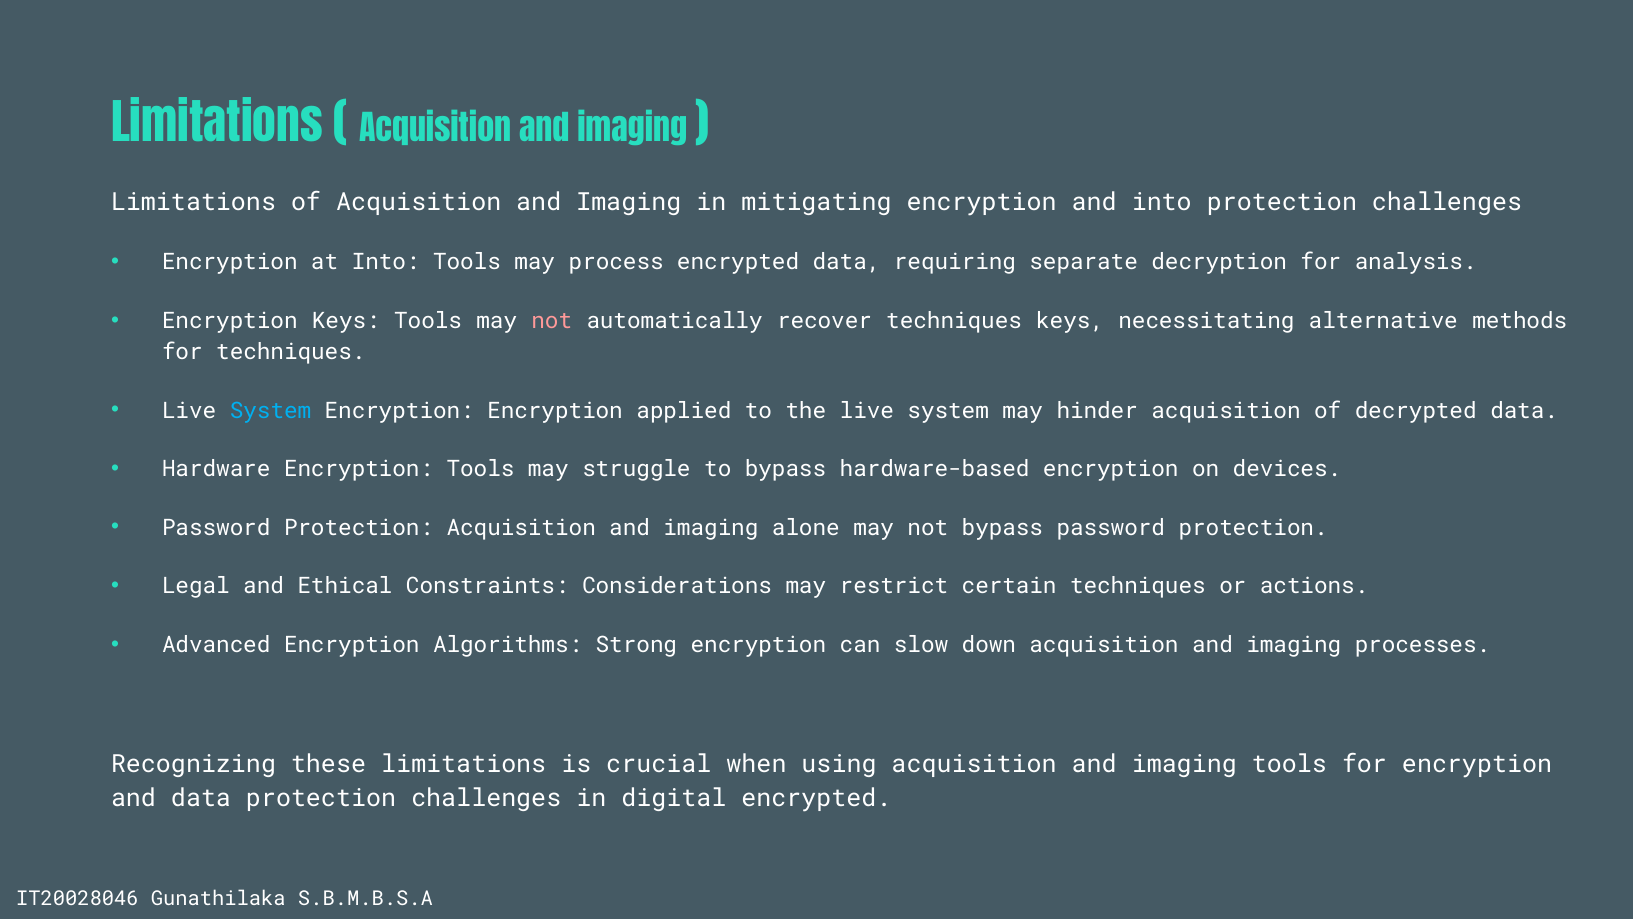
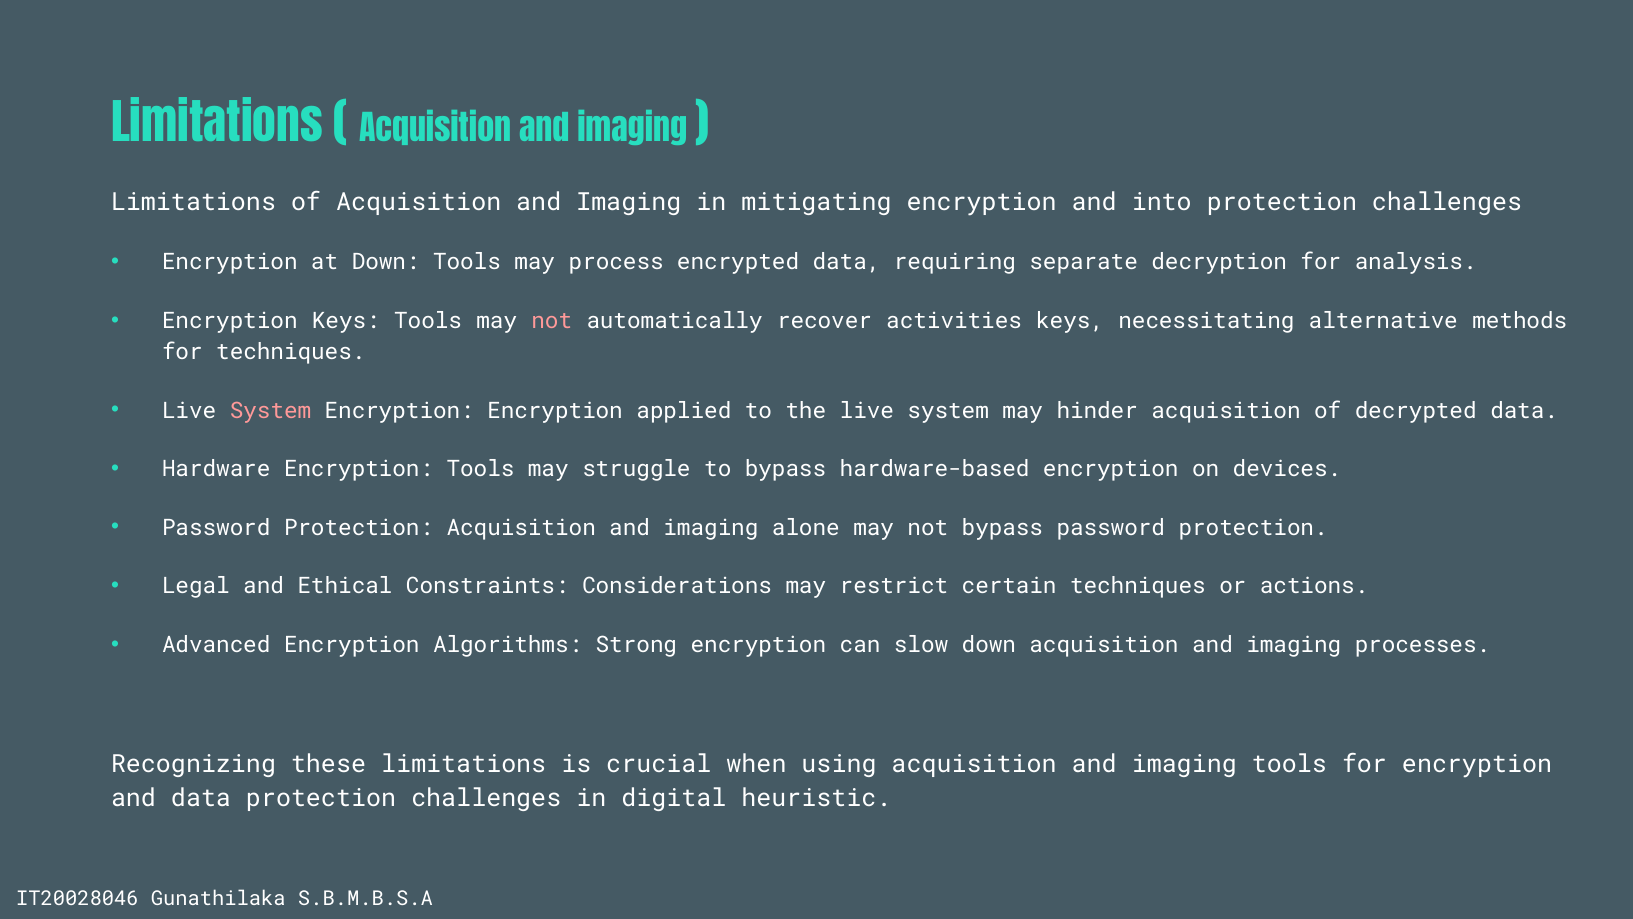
at Into: Into -> Down (386, 262)
recover techniques: techniques -> activities (954, 321)
System colour: light blue -> pink (271, 411)
digital encrypted: encrypted -> heuristic (816, 798)
